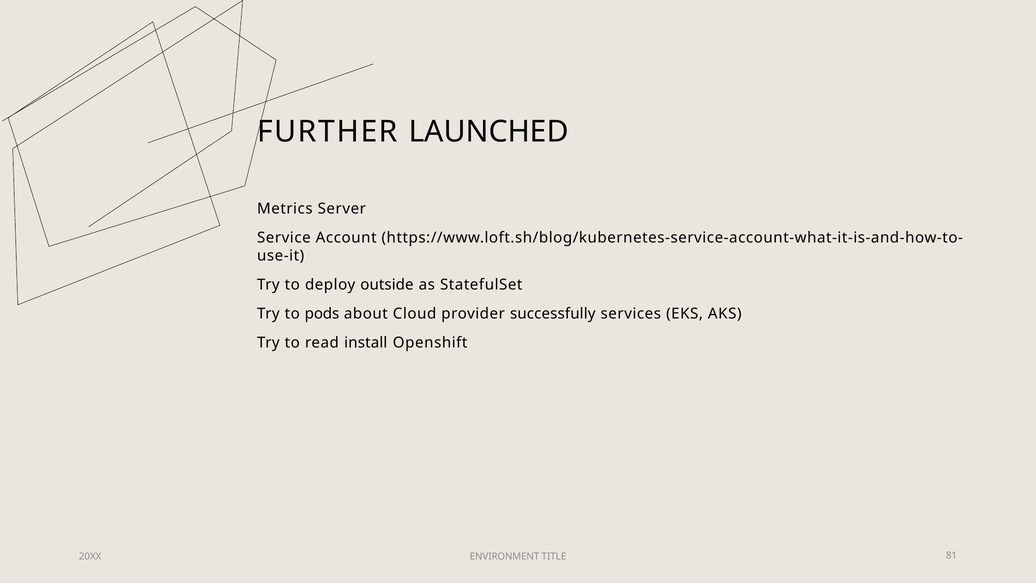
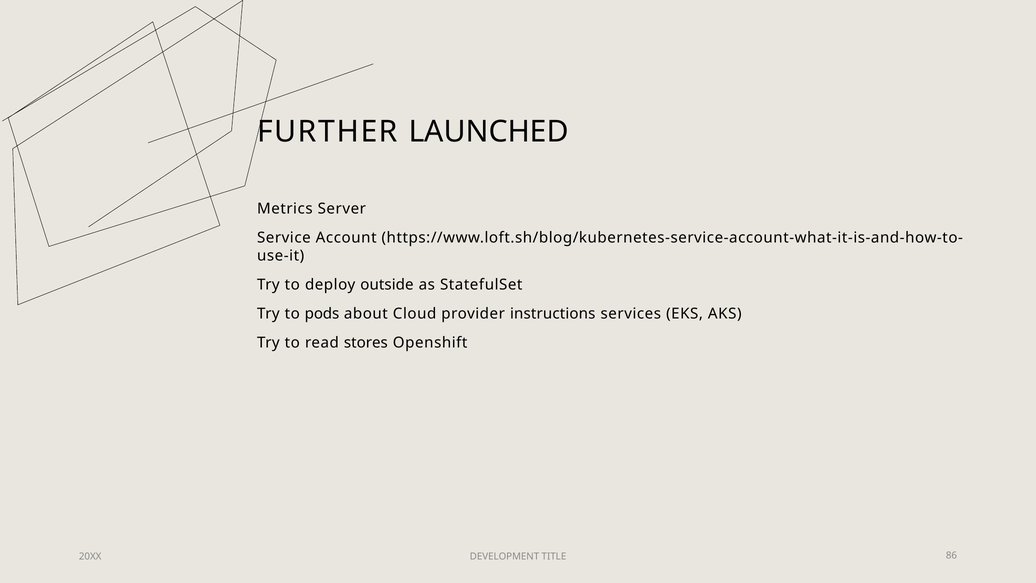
successfully: successfully -> instructions (553, 314)
install: install -> stores (366, 343)
ENVIRONMENT: ENVIRONMENT -> DEVELOPMENT (504, 556)
81: 81 -> 86 (952, 556)
